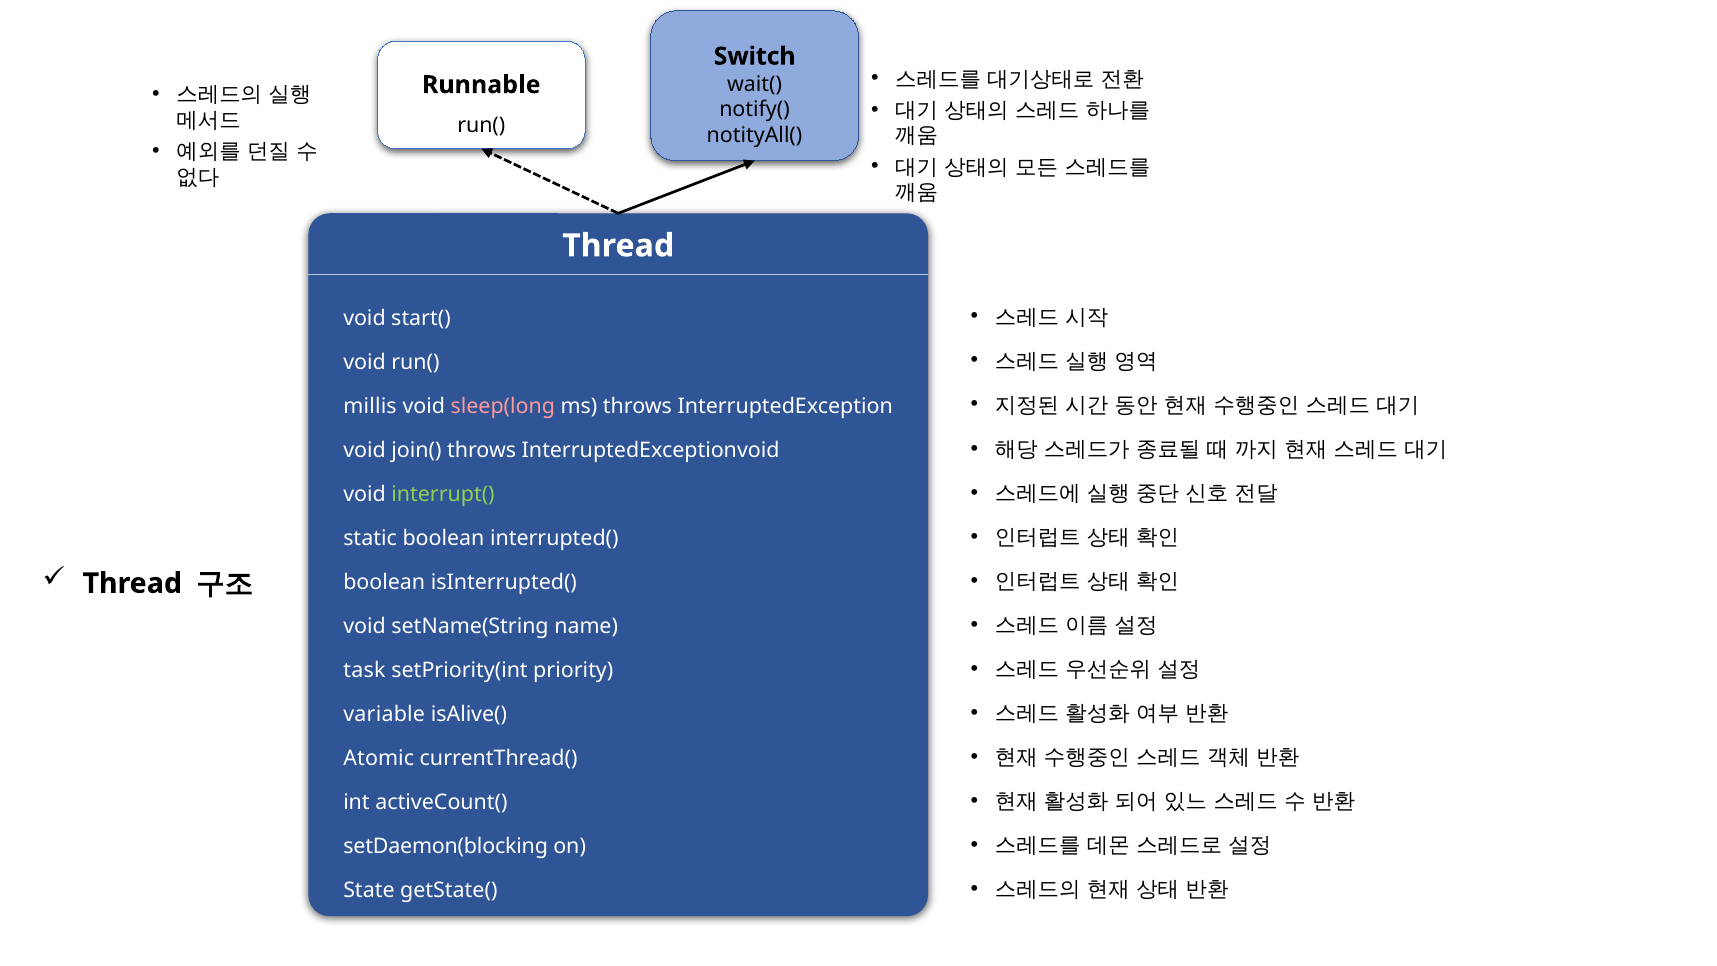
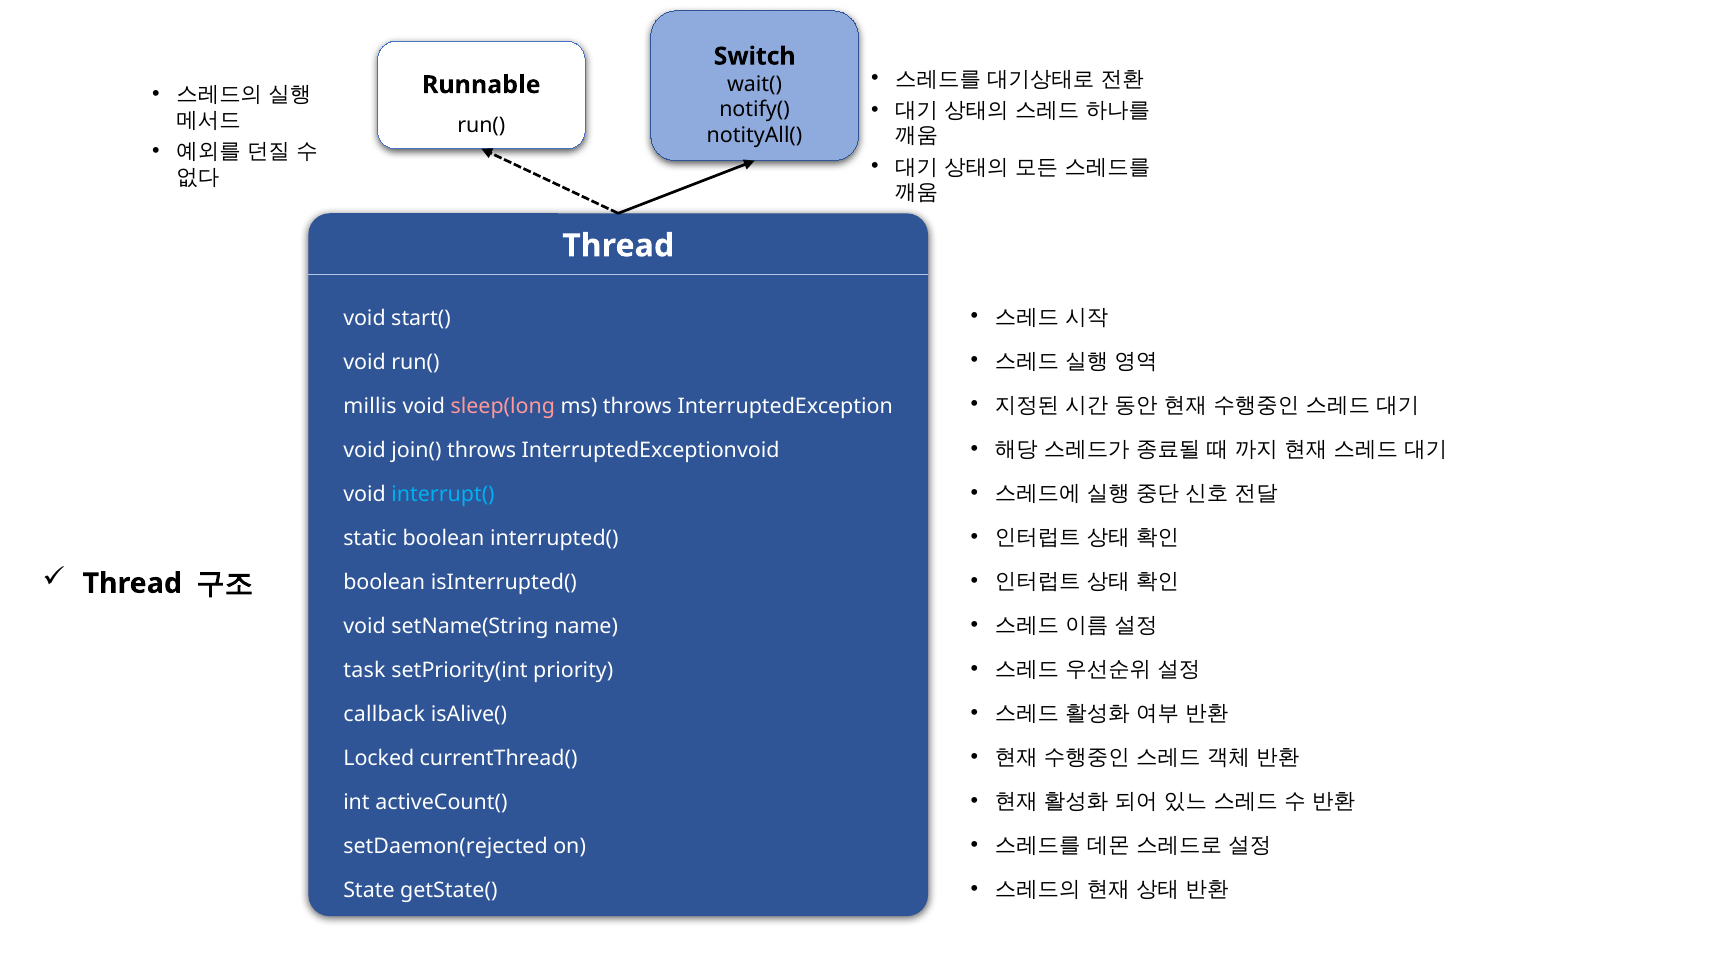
interrupt( colour: light green -> light blue (443, 495)
variable: variable -> callback (384, 715)
Atomic: Atomic -> Locked (379, 759)
setDaemon(blocking: setDaemon(blocking -> setDaemon(rejected (446, 847)
